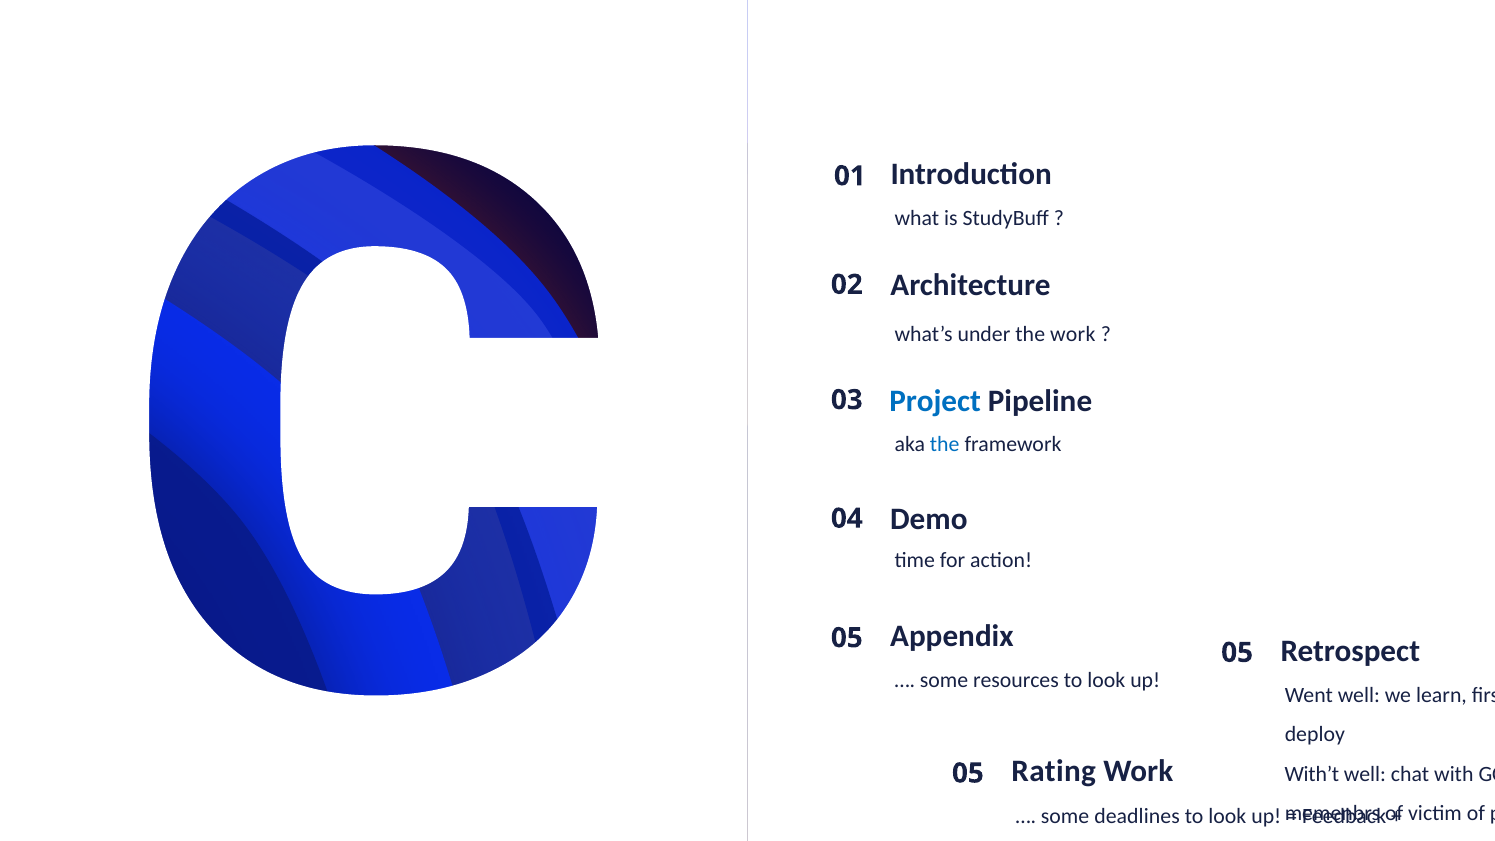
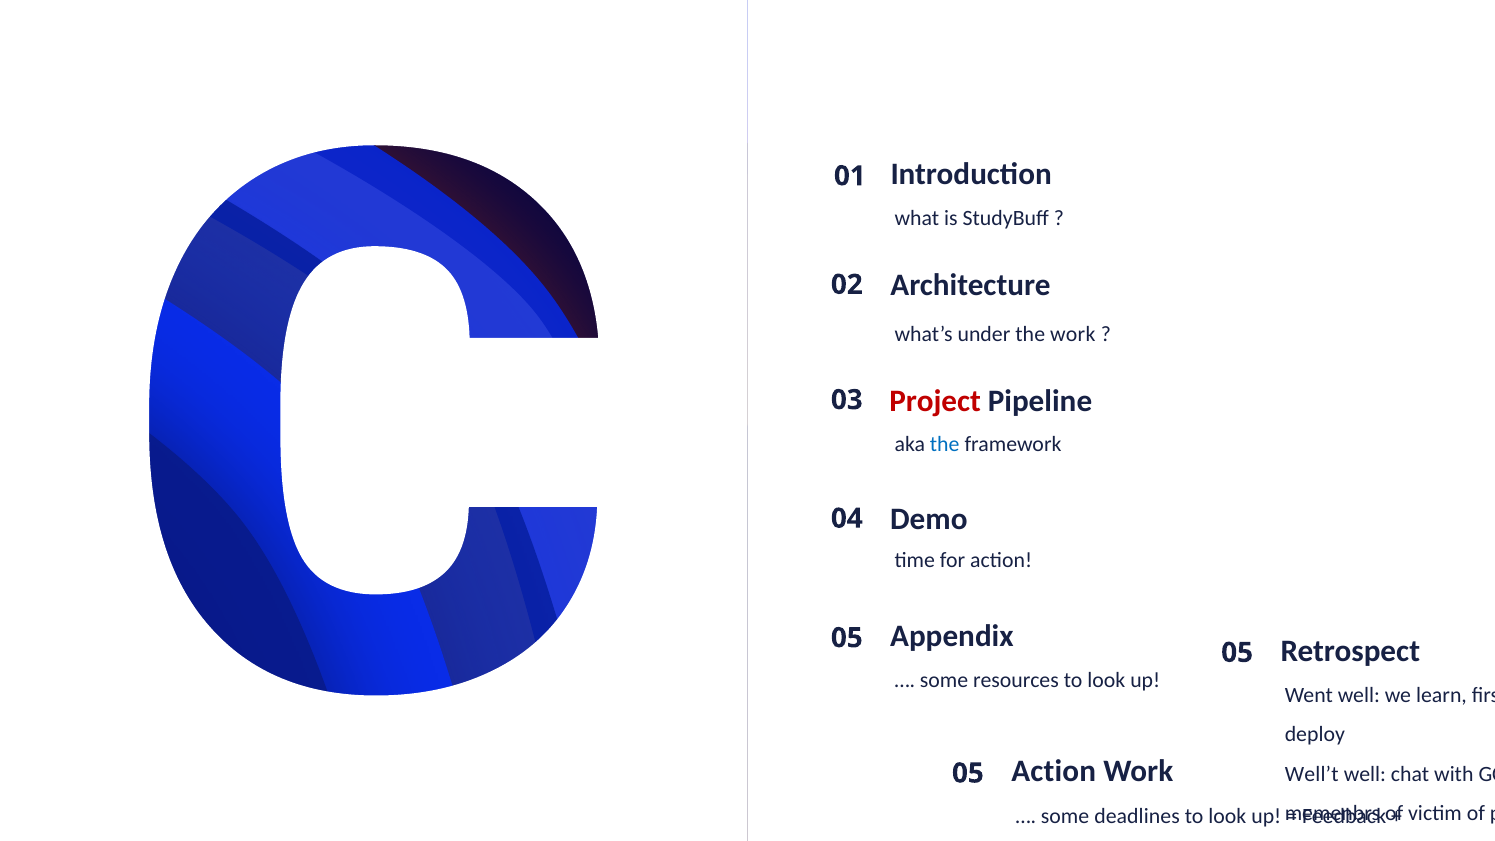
Project colour: blue -> red (935, 401)
Rating: Rating -> Action (1054, 772)
With’t: With’t -> Well’t (1312, 774)
